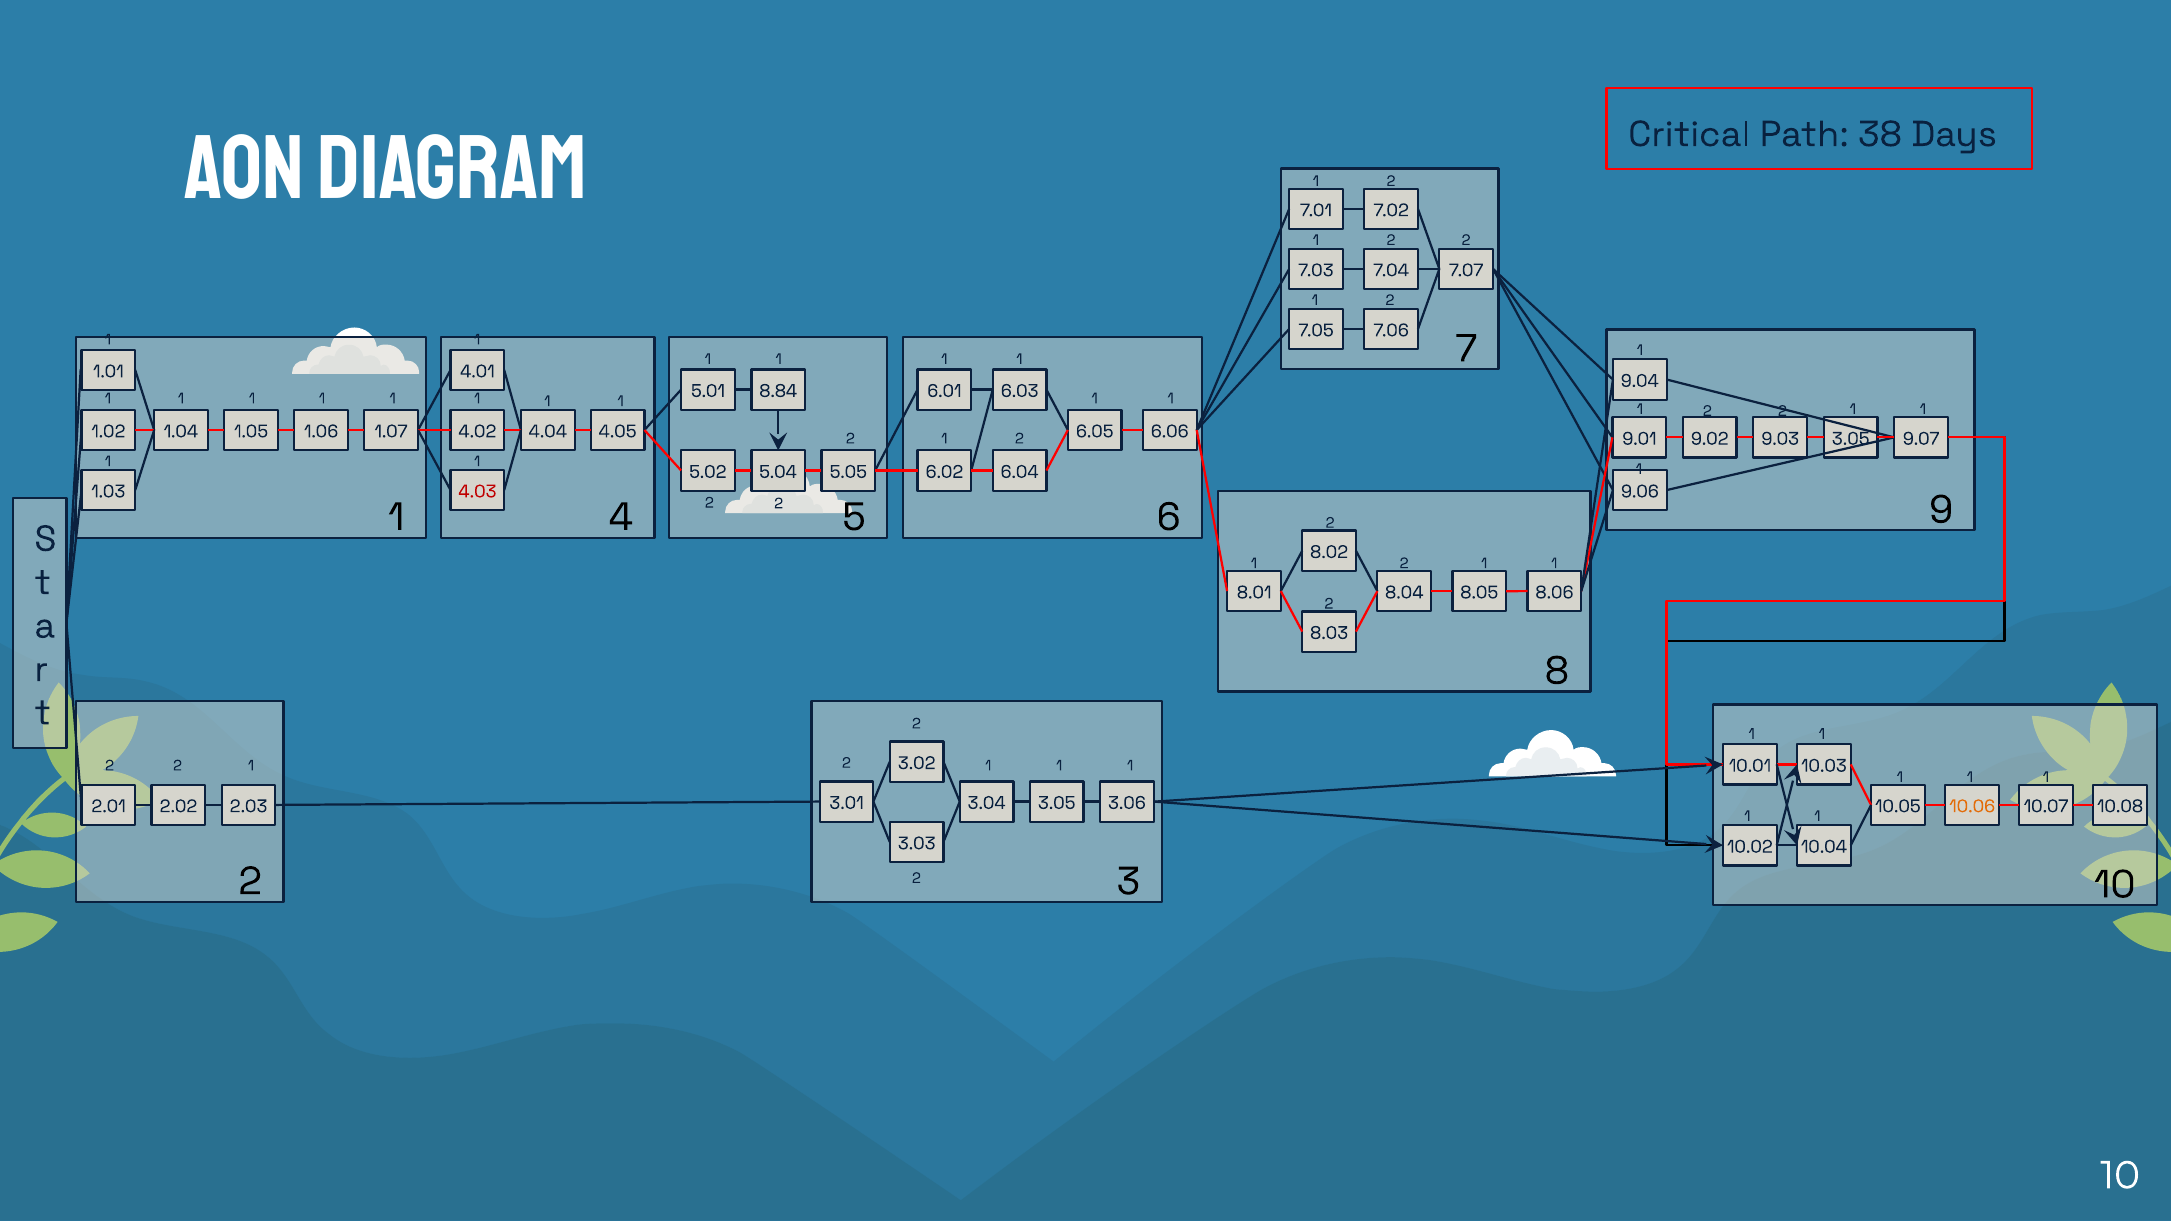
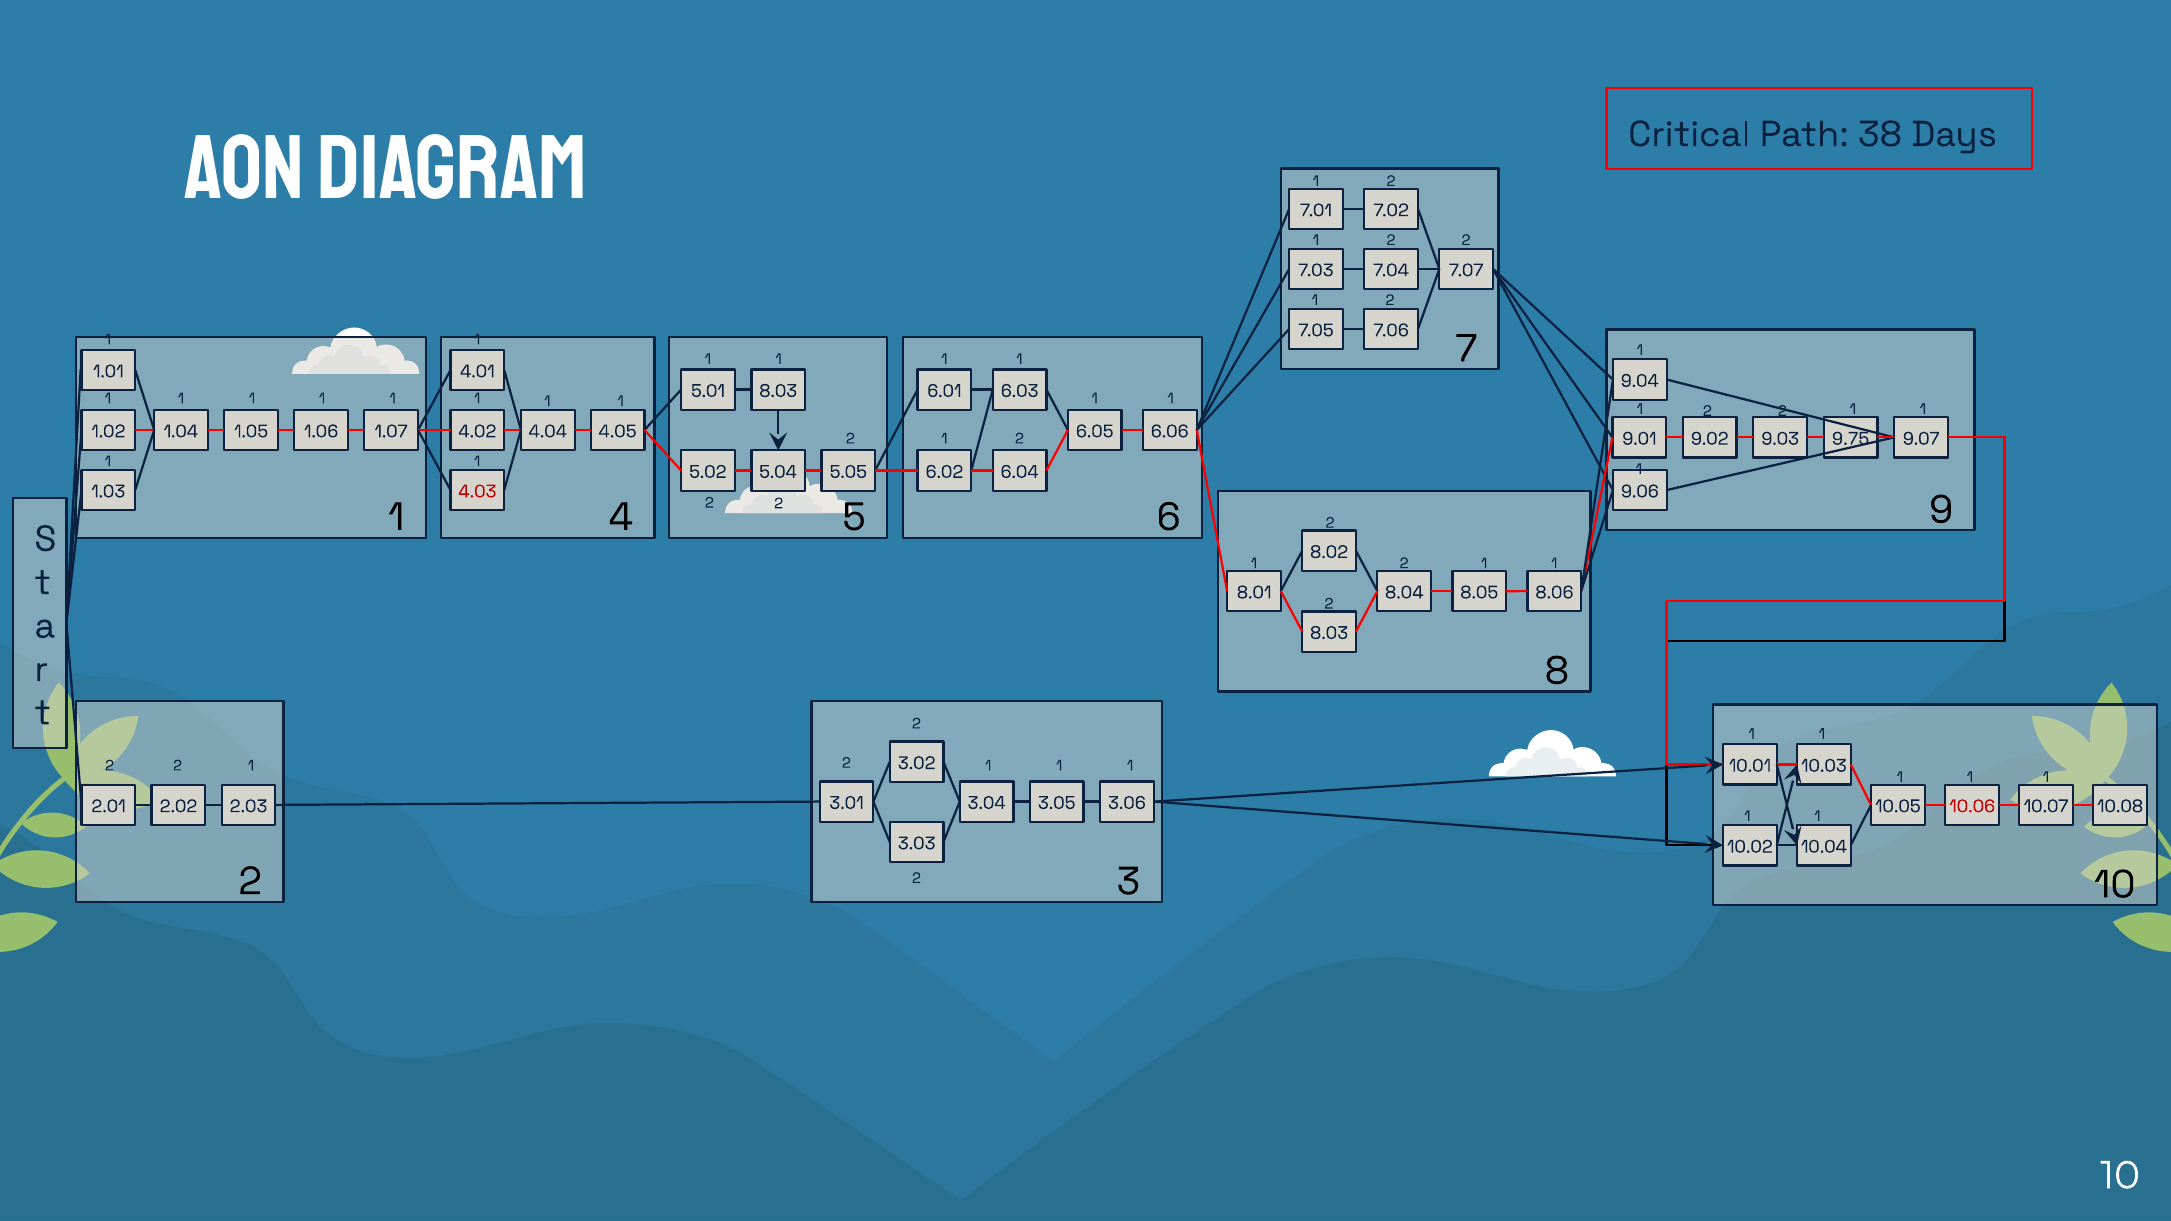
8.84: 8.84 -> 8.03 (778, 391)
3.05: 3.05 -> 9.75 (1851, 439)
10.06 colour: orange -> red (1972, 806)
